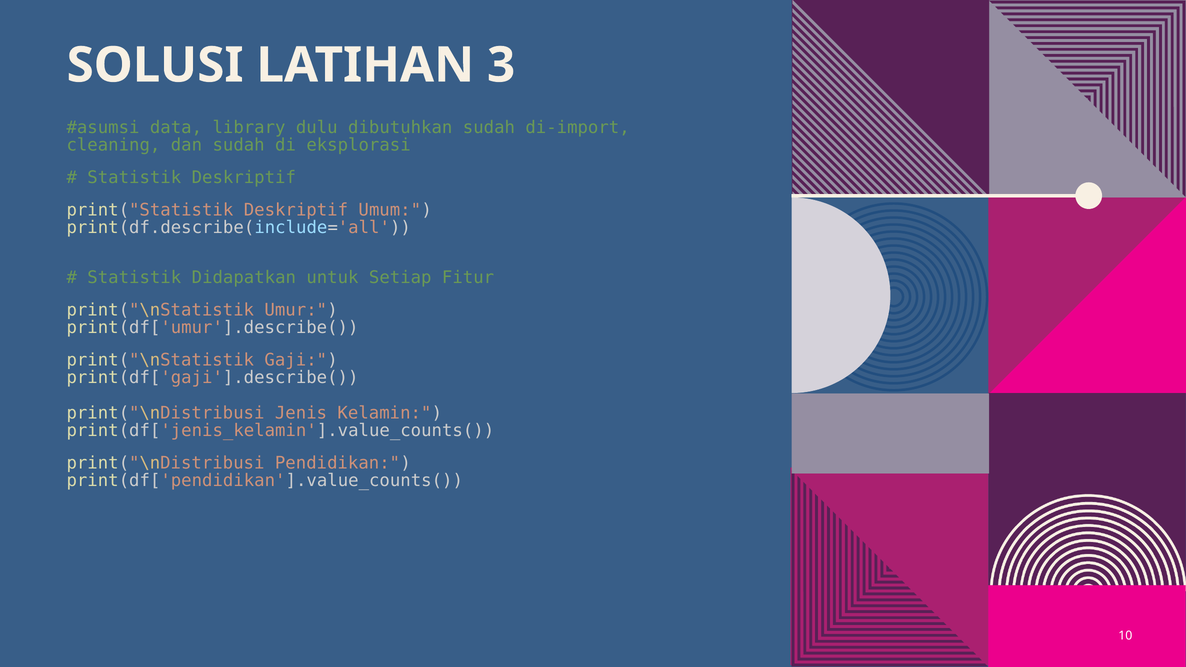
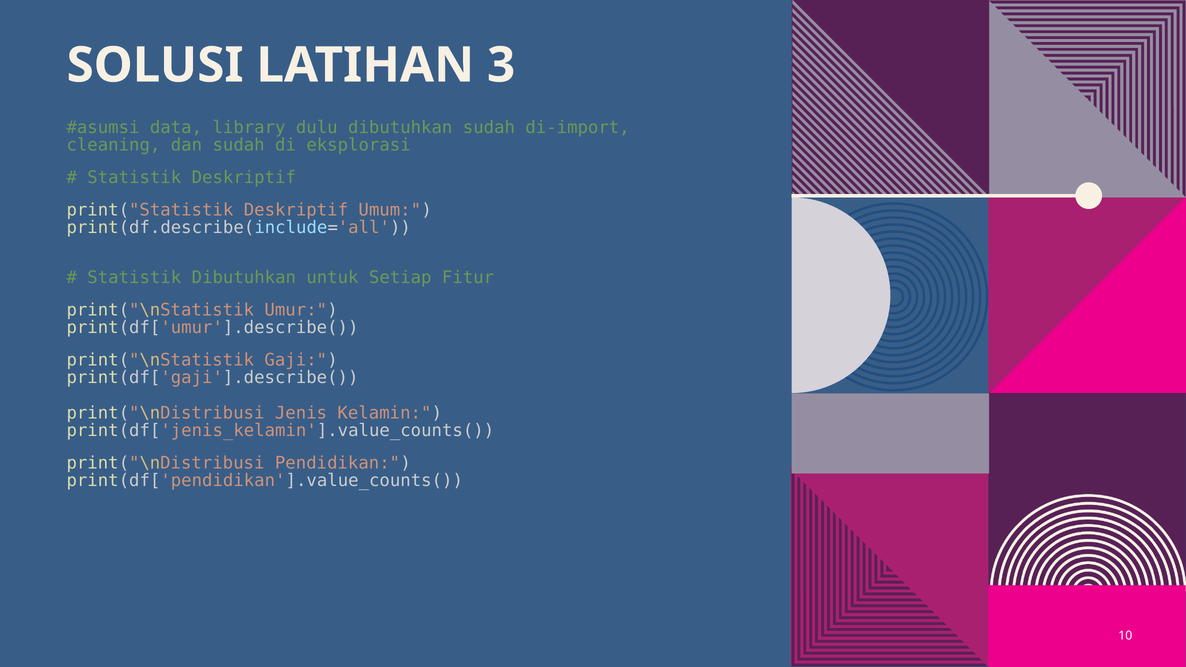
Statistik Didapatkan: Didapatkan -> Dibutuhkan (244, 278)
